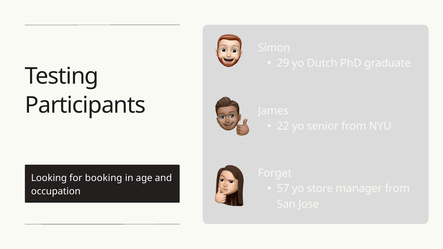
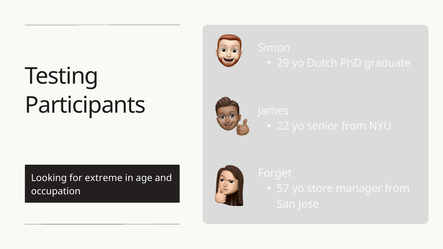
booking: booking -> extreme (104, 178)
